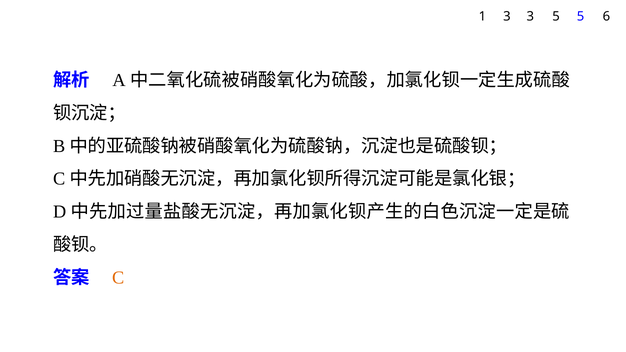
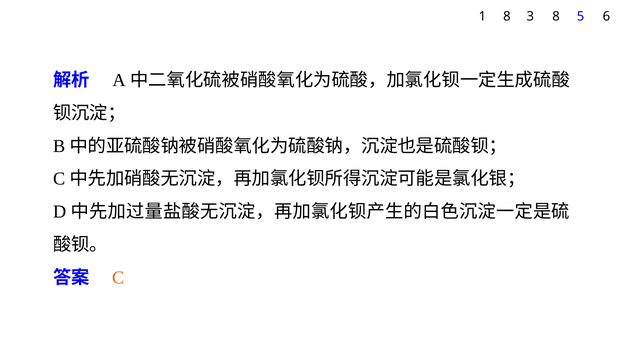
1 3: 3 -> 8 (507, 16)
3 5: 5 -> 8 (556, 16)
